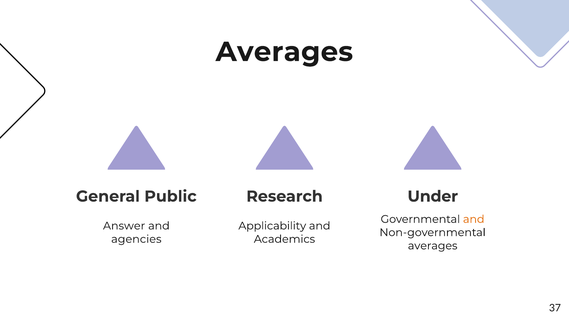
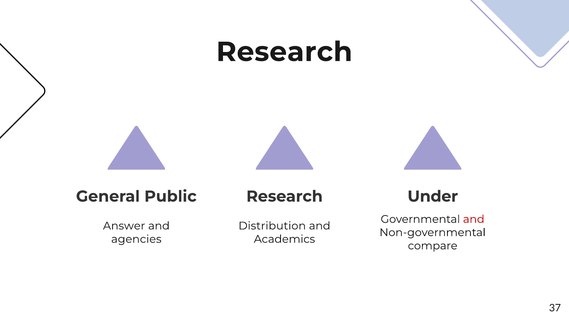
Averages: Averages -> Research (284, 52)
and colour: orange -> red (474, 219)
Applicability: Applicability -> Distribution (272, 226)
averages: averages -> compare (433, 246)
